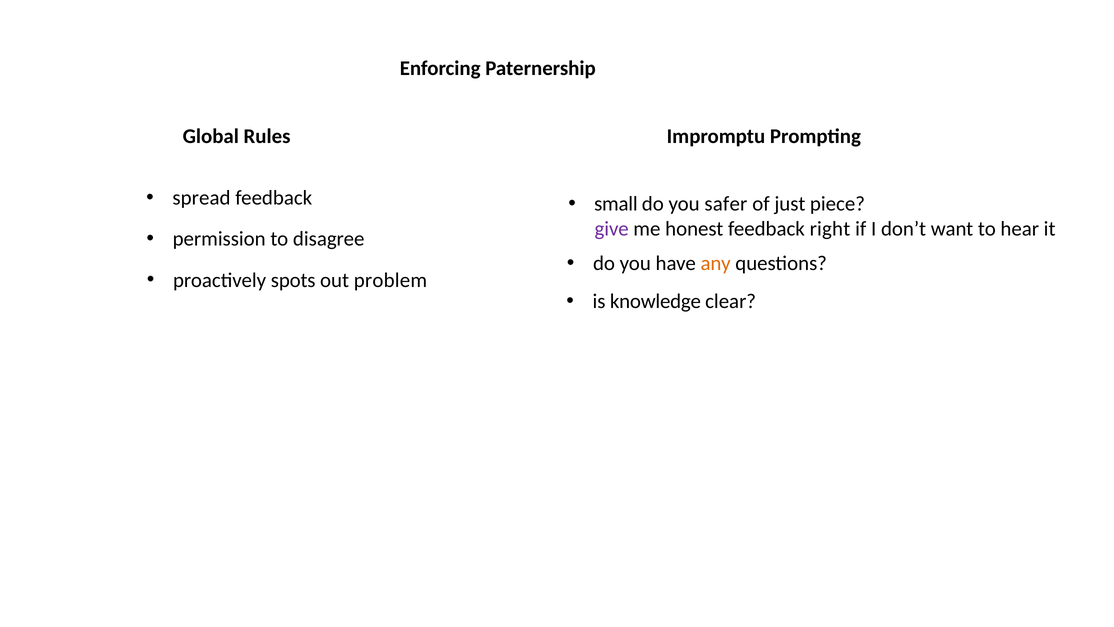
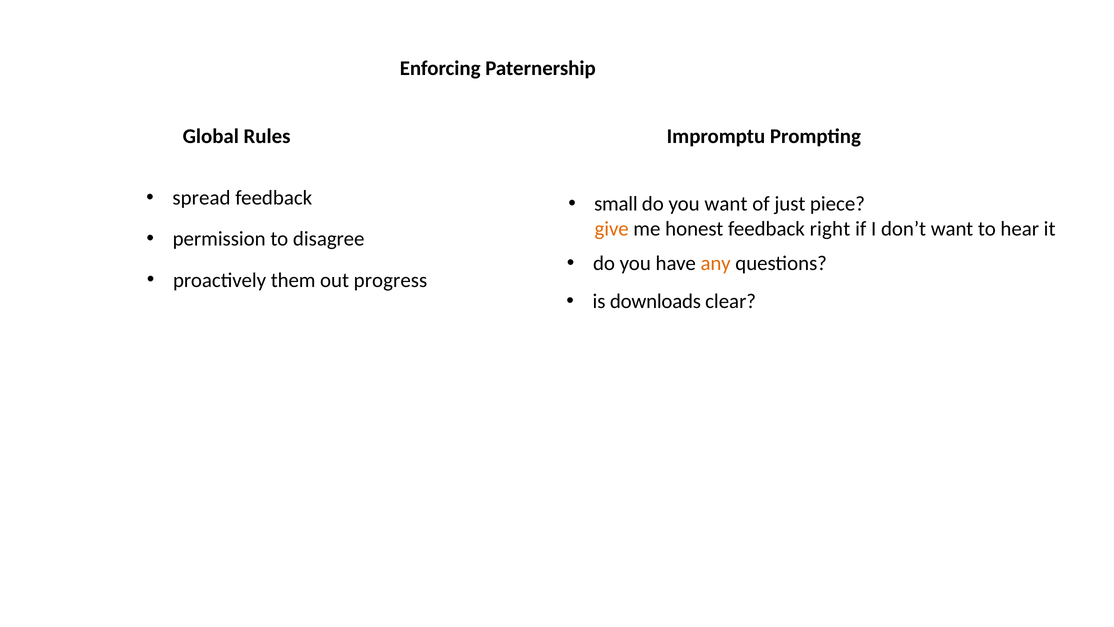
you safer: safer -> want (726, 204)
give colour: purple -> orange (612, 229)
spots: spots -> them (293, 280)
problem: problem -> progress (390, 280)
knowledge: knowledge -> downloads (655, 301)
